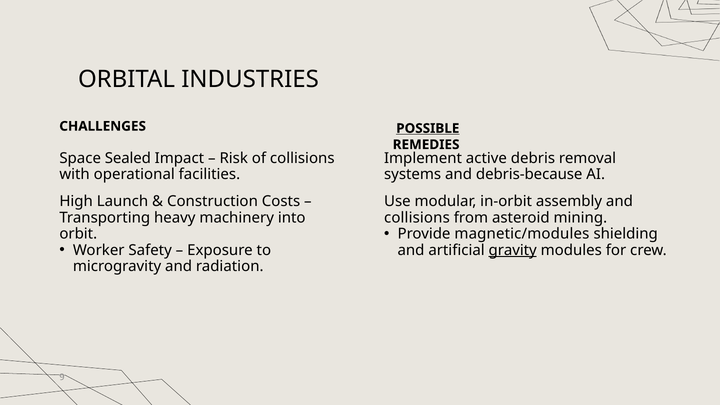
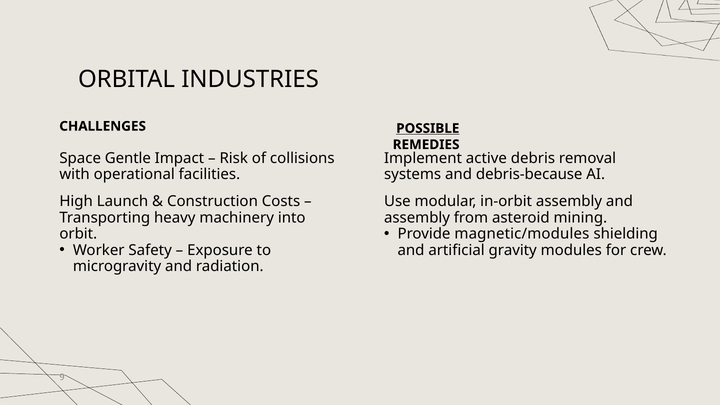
Sealed: Sealed -> Gentle (128, 158)
collisions: collisions -> assembly (417, 218)
gravity underline: present -> none (513, 250)
